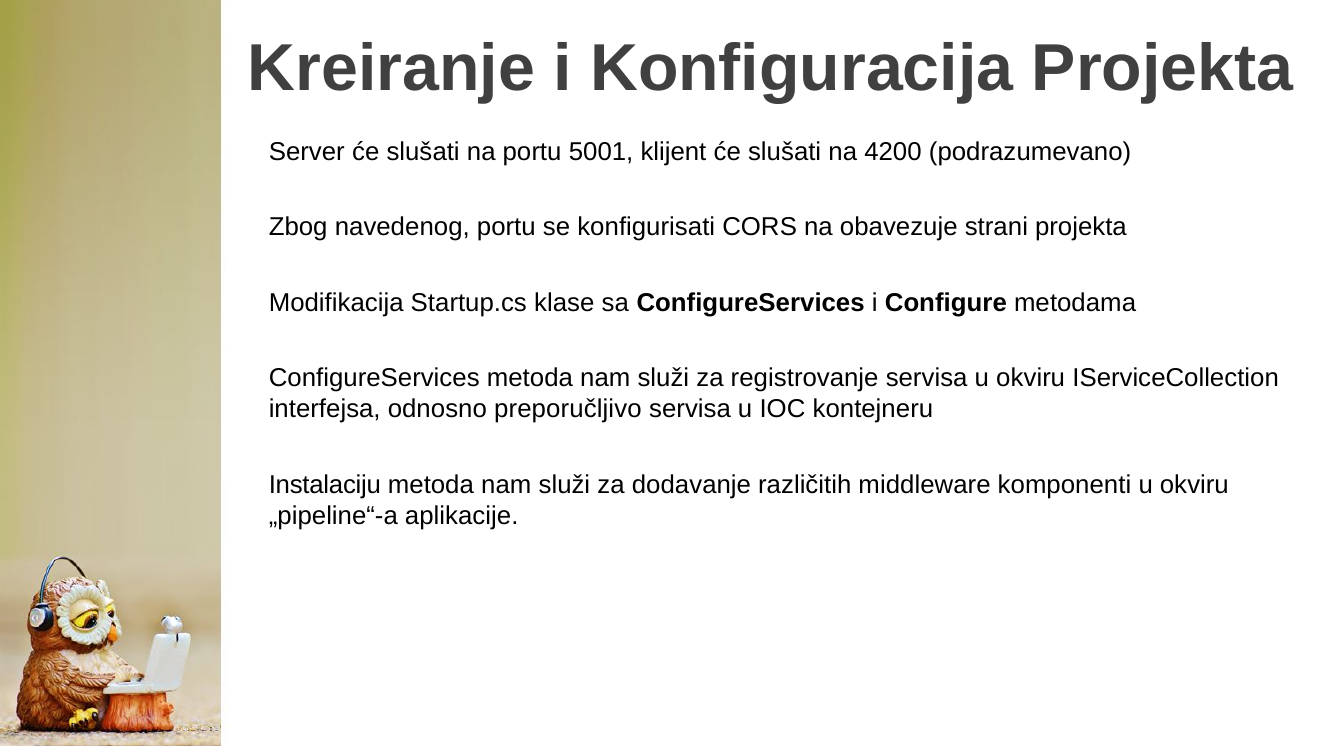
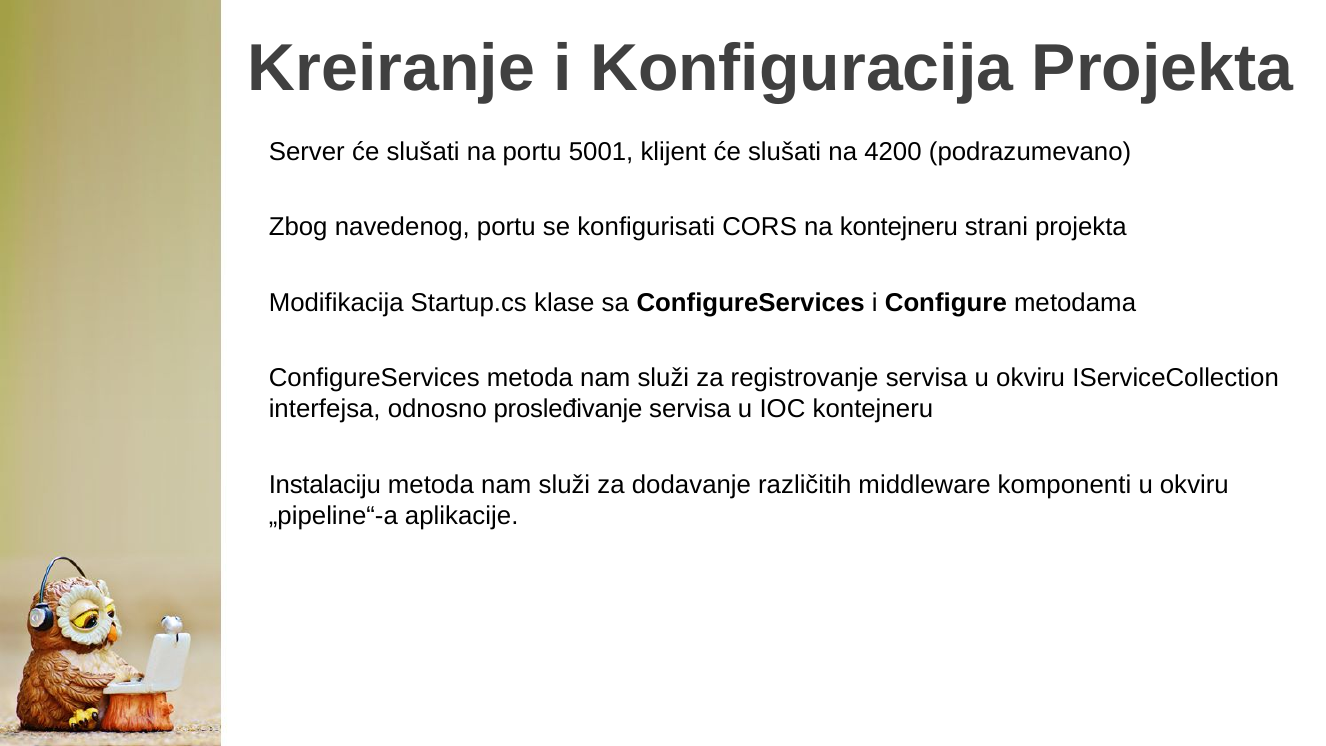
na obavezuje: obavezuje -> kontejneru (899, 227)
preporučljivo: preporučljivo -> prosleđivanje (568, 409)
